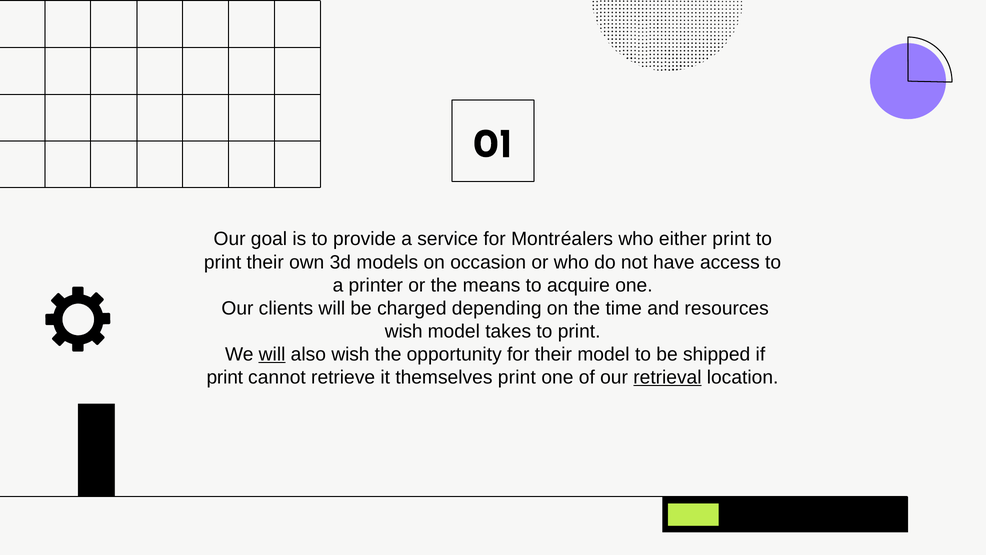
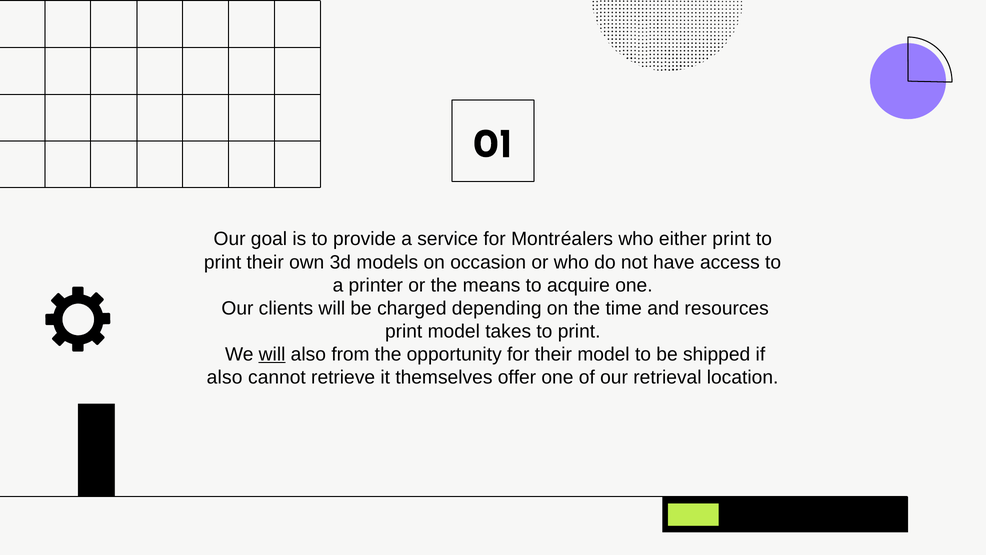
wish: wish -> print (404, 331)
also wish: wish -> from (350, 354)
print: print -> also (225, 377)
themselves print: print -> offer (517, 377)
retrieval underline: present -> none (667, 377)
